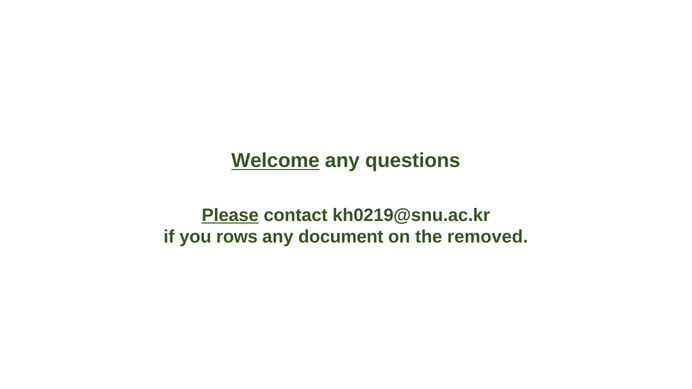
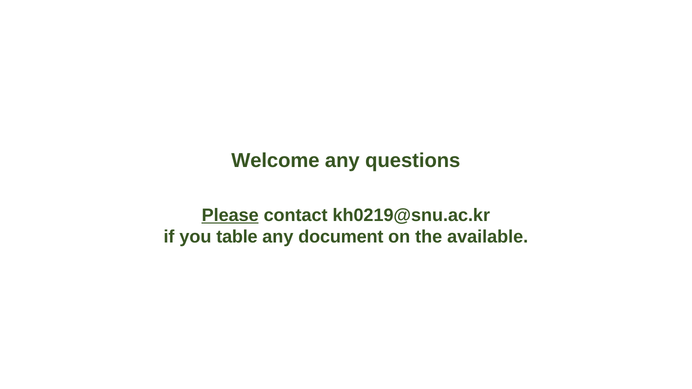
Welcome underline: present -> none (275, 161)
rows: rows -> table (237, 237)
removed: removed -> available (488, 237)
